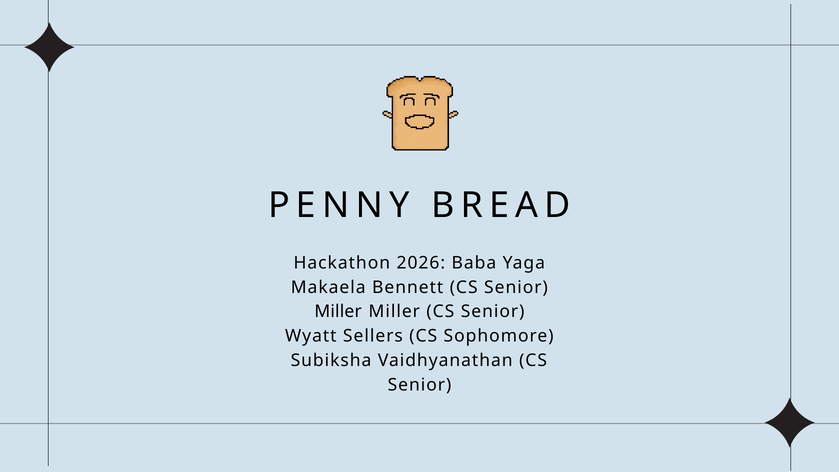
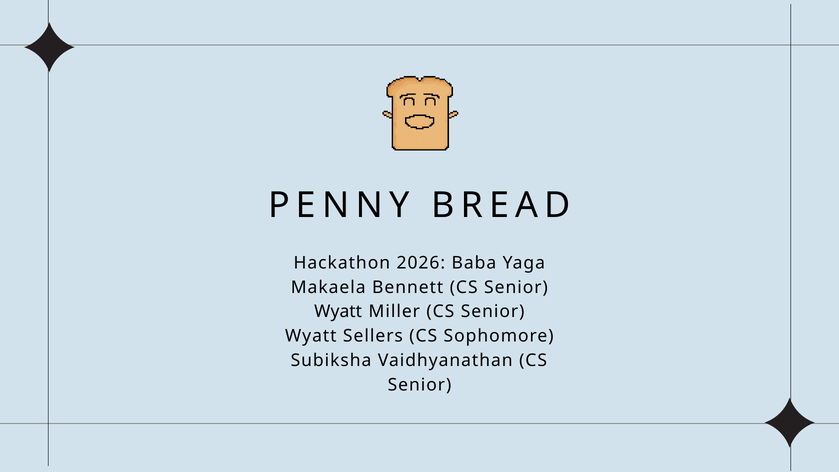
Miller: Miller -> Wyatt (338, 312)
